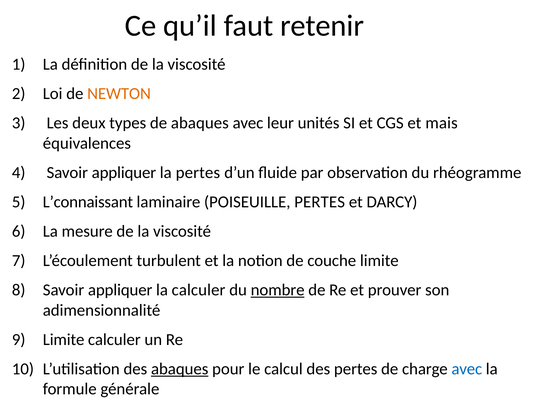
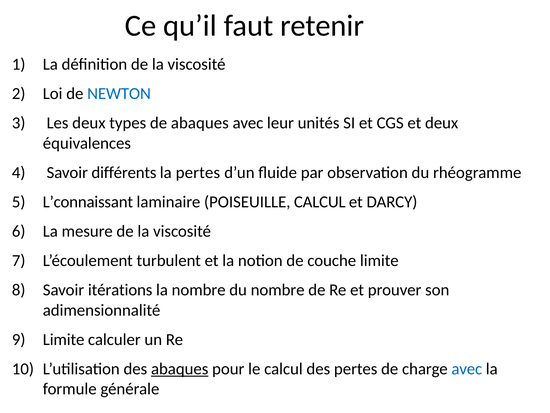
NEWTON colour: orange -> blue (119, 94)
et mais: mais -> deux (442, 123)
appliquer: appliquer -> différents (124, 172)
POISEUILLE PERTES: PERTES -> CALCUL (320, 202)
appliquer: appliquer -> itérations (120, 290)
la calculer: calculer -> nombre (199, 290)
nombre underline: present -> none (278, 290)
